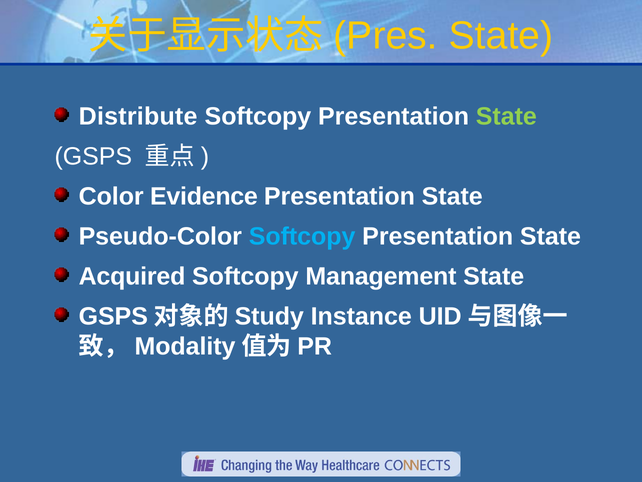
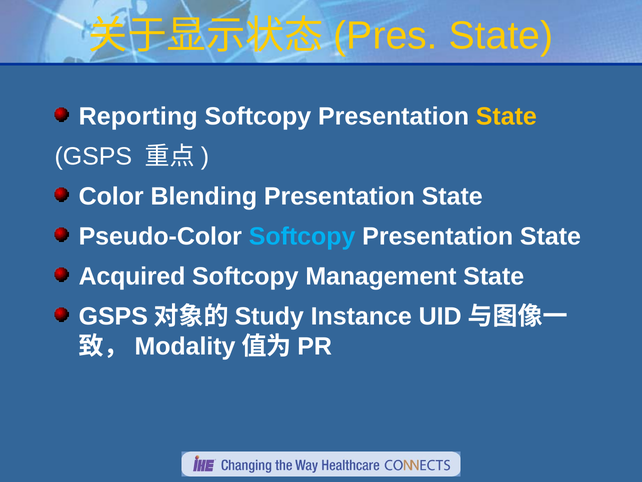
Distribute: Distribute -> Reporting (138, 116)
State colour: light green -> yellow (506, 116)
Evidence: Evidence -> Blending (204, 196)
